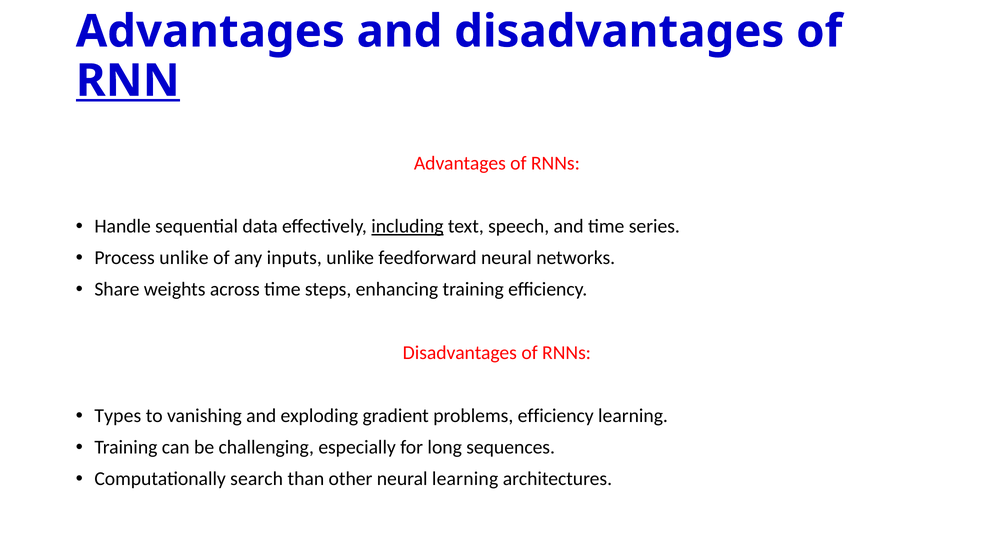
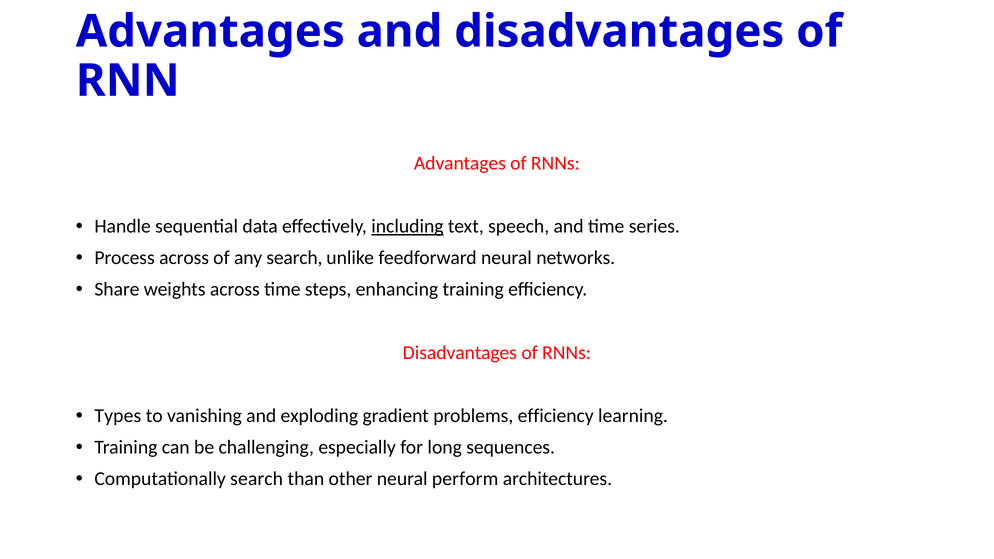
RNN underline: present -> none (128, 81)
Process unlike: unlike -> across (184, 258)
any inputs: inputs -> search (294, 258)
neural learning: learning -> perform (465, 479)
